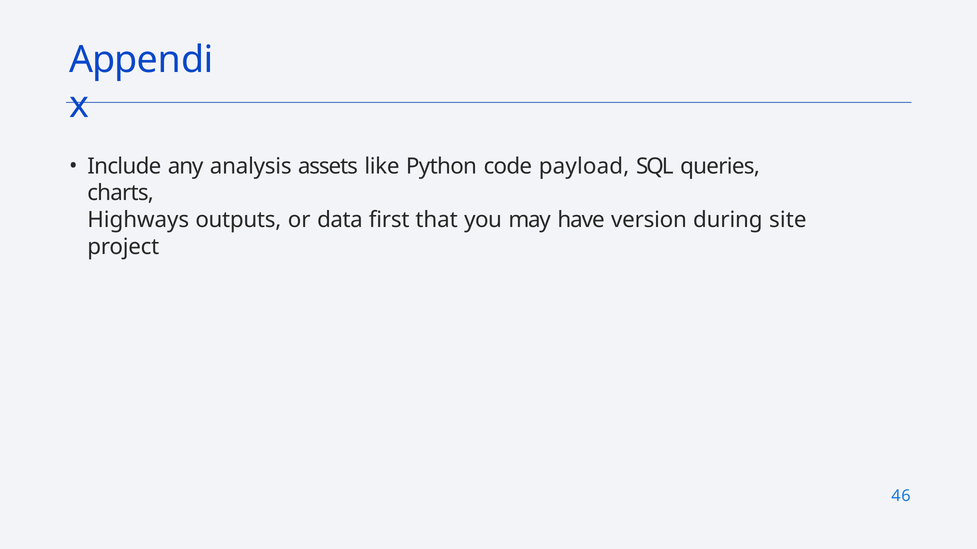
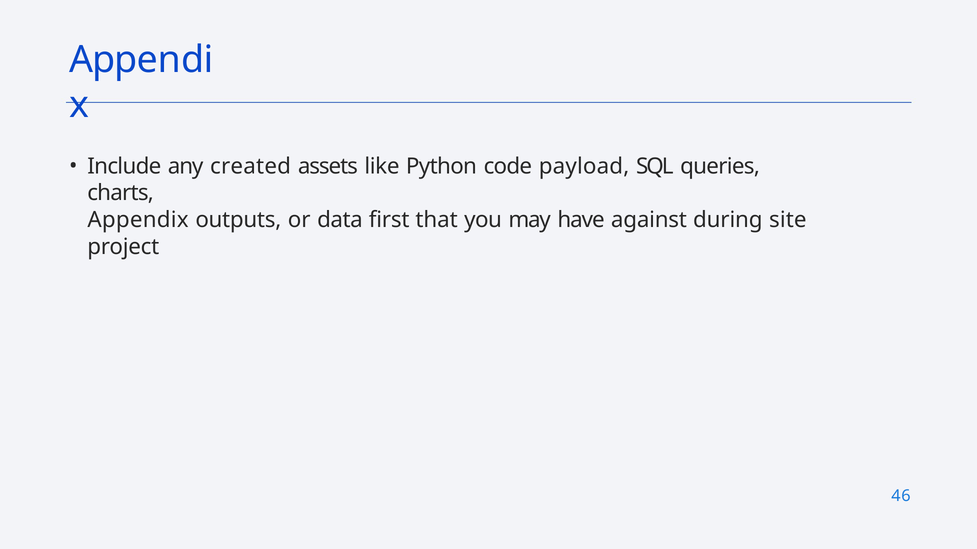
analysis: analysis -> created (251, 166)
Highways: Highways -> Appendix (138, 220)
version: version -> against (649, 220)
